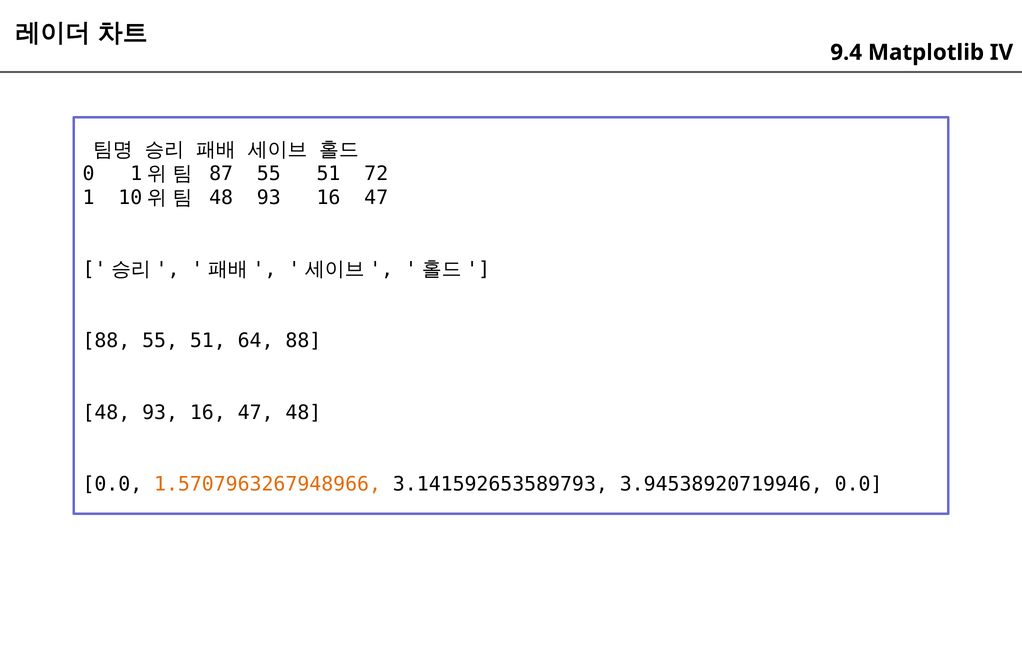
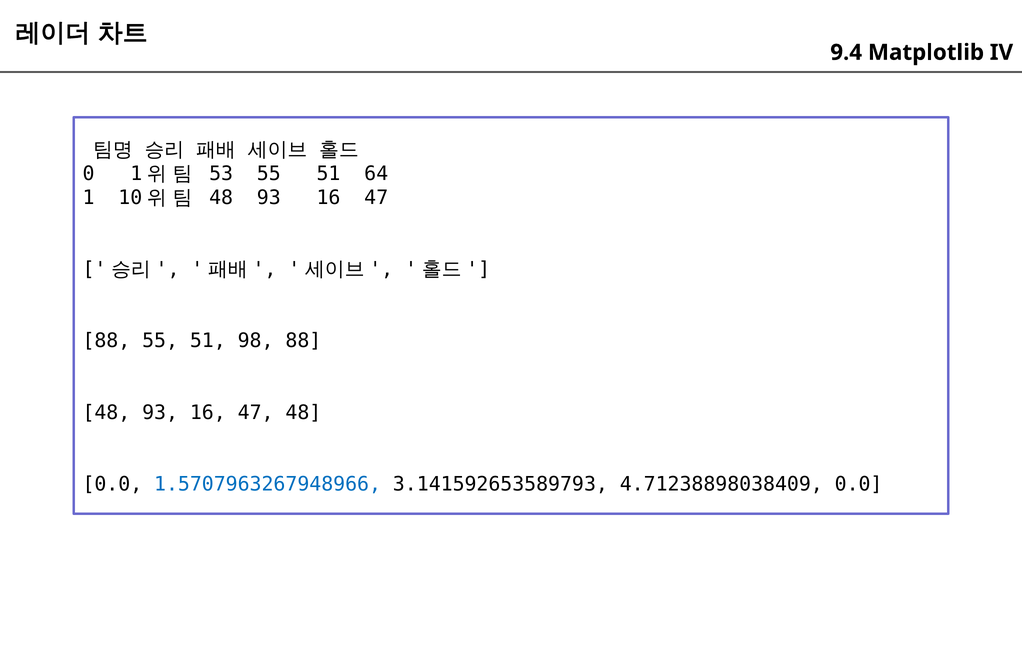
87: 87 -> 53 (221, 173)
72: 72 -> 64 (376, 173)
64: 64 -> 98 (256, 340)
1.5707963267948966 colour: orange -> blue (268, 484)
3.94538920719946: 3.94538920719946 -> 4.71238898038409 (721, 484)
